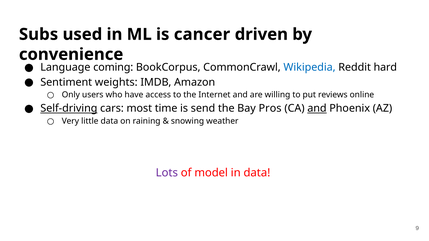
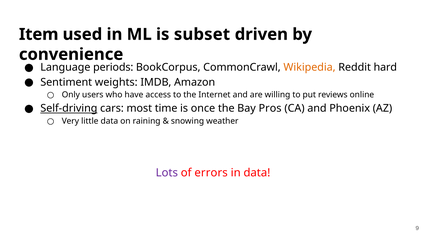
Subs: Subs -> Item (39, 34)
cancer: cancer -> subset (202, 34)
coming: coming -> periods (113, 67)
Wikipedia colour: blue -> orange (310, 67)
send: send -> once (203, 109)
and underline: present -> none (317, 109)
model: model -> errors (211, 173)
